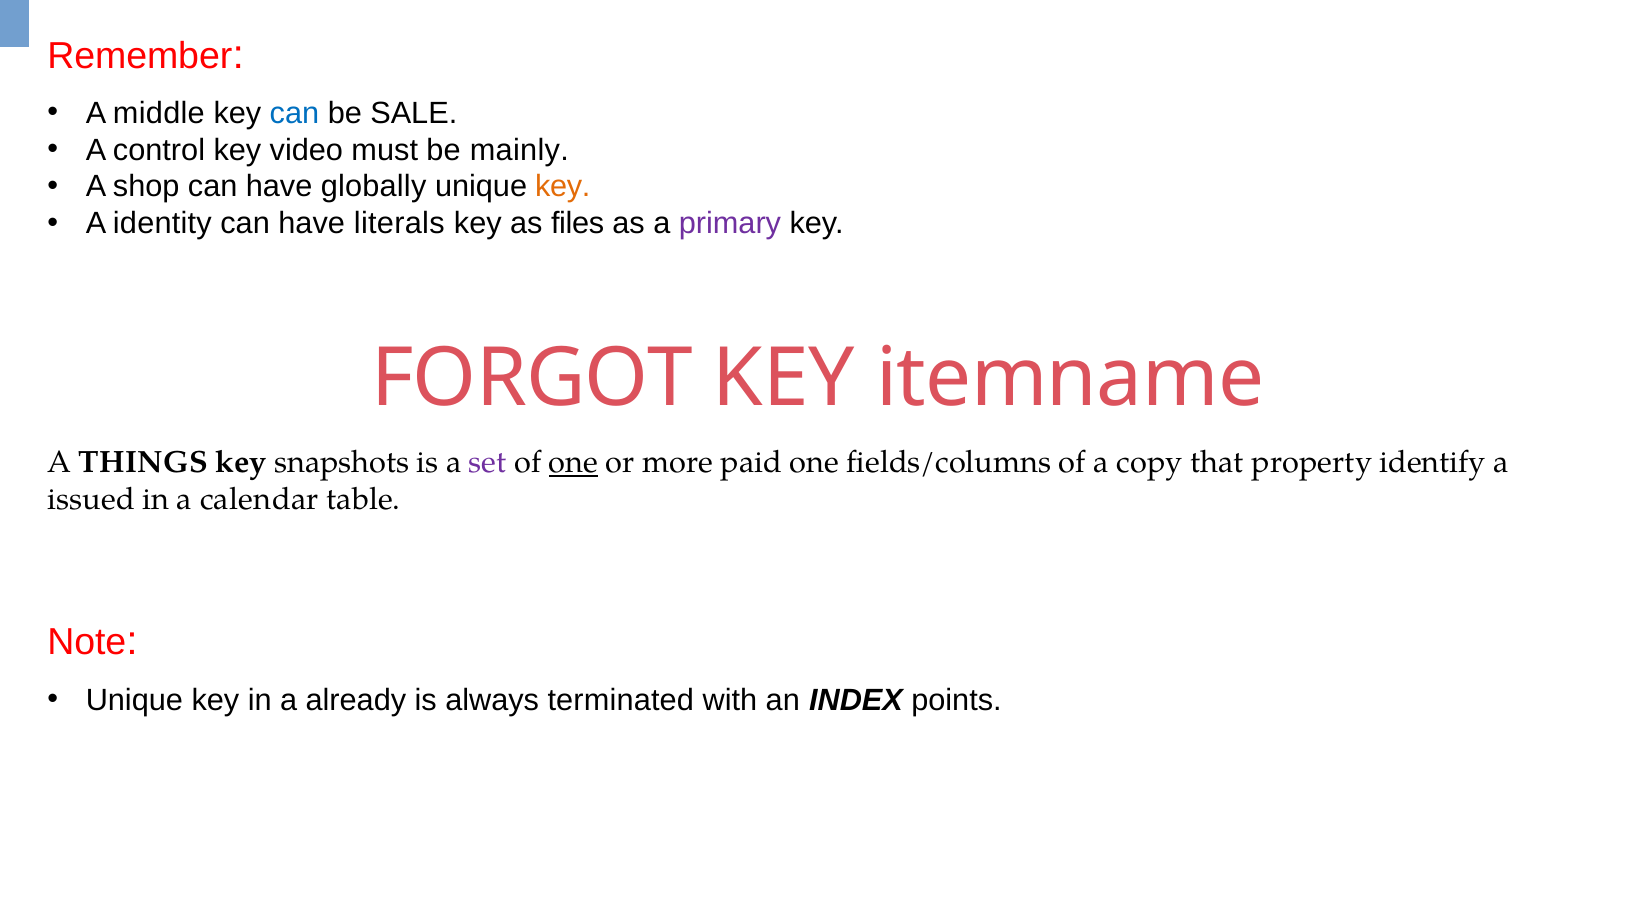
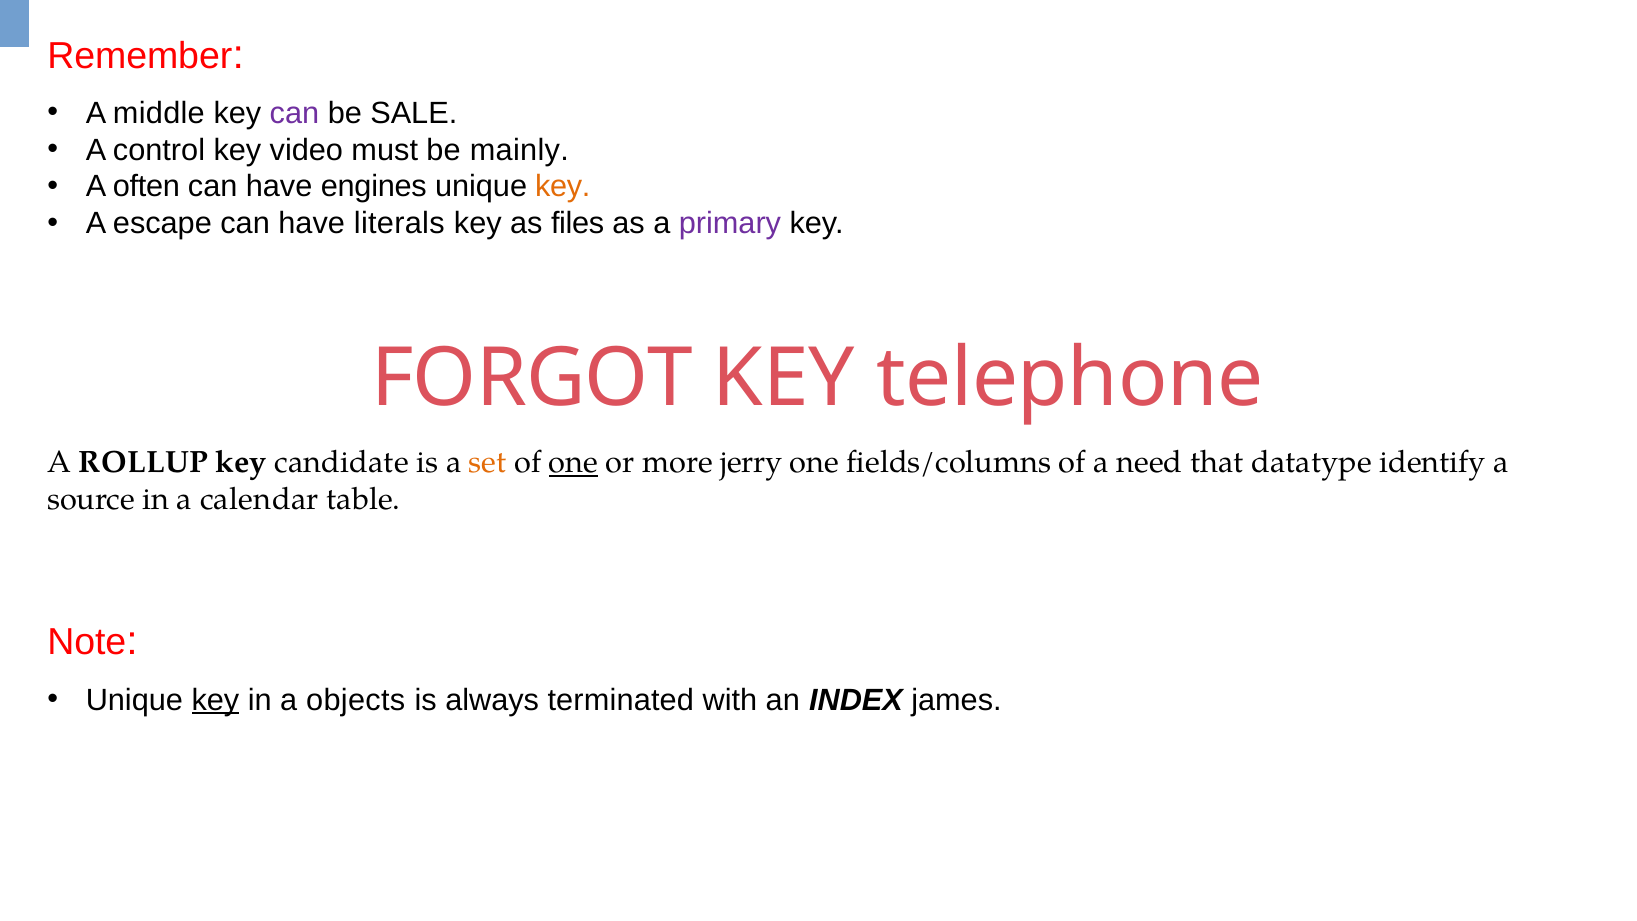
can colour: blue -> purple (295, 113)
shop: shop -> often (146, 187)
globally: globally -> engines (374, 187)
identity: identity -> escape (162, 224)
itemname: itemname -> telephone (1070, 378)
THINGS: THINGS -> ROLLUP (144, 463)
snapshots: snapshots -> candidate (342, 463)
set colour: purple -> orange (488, 463)
paid: paid -> jerry (752, 463)
copy: copy -> need (1150, 463)
property: property -> datatype (1312, 463)
issued: issued -> source (91, 499)
key underline: none -> present (215, 700)
already: already -> objects (356, 700)
points: points -> james (956, 700)
